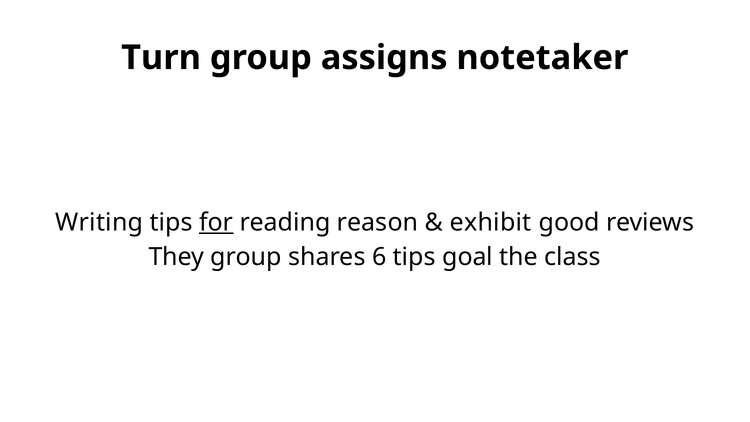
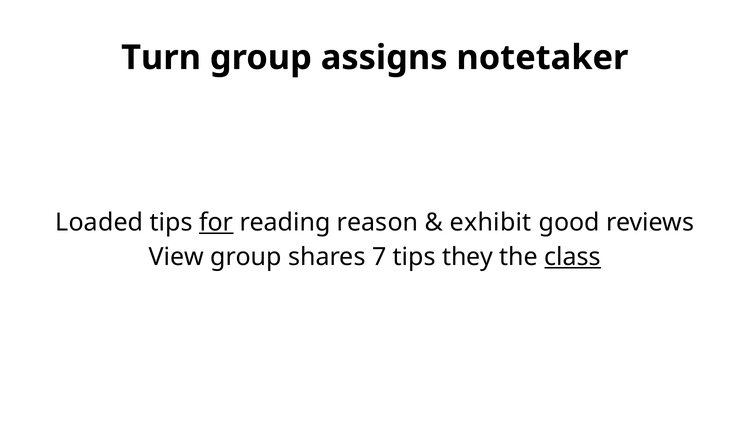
Writing: Writing -> Loaded (99, 222)
They: They -> View (176, 257)
6: 6 -> 7 (379, 257)
goal: goal -> they (468, 257)
class underline: none -> present (573, 257)
